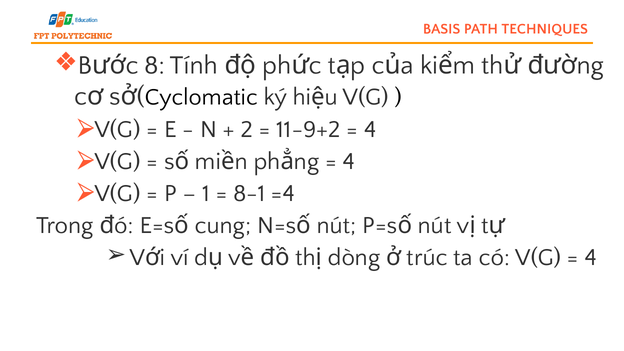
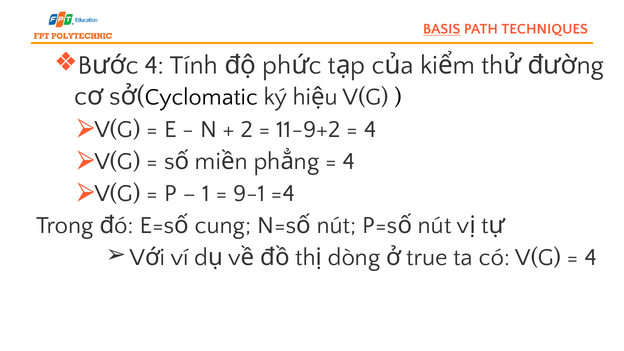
BASIS underline: none -> present (442, 29)
8: 8 -> 4 (155, 65)
8-1: 8-1 -> 9-1 (249, 193)
trúc: trúc -> true (427, 257)
